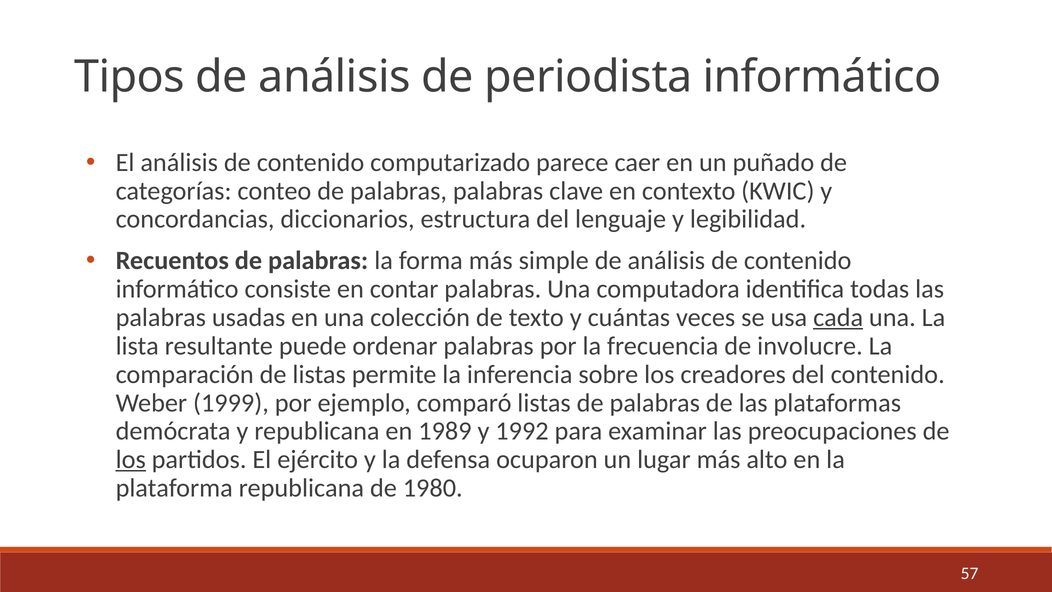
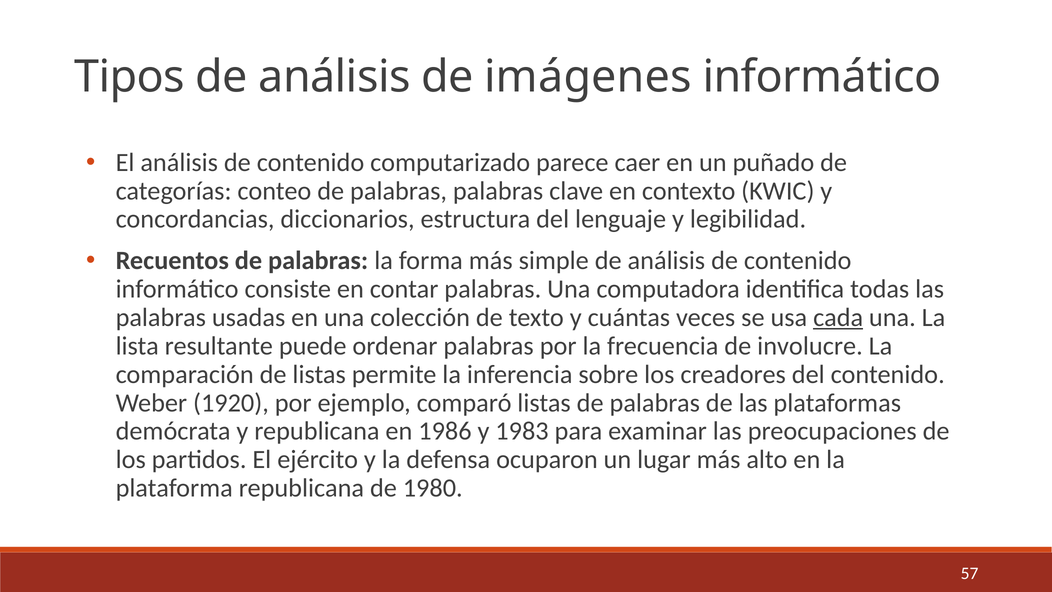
periodista: periodista -> imágenes (588, 77)
1999: 1999 -> 1920 (231, 403)
1989: 1989 -> 1986 (445, 431)
1992: 1992 -> 1983 (522, 431)
los underline: present -> none (131, 459)
